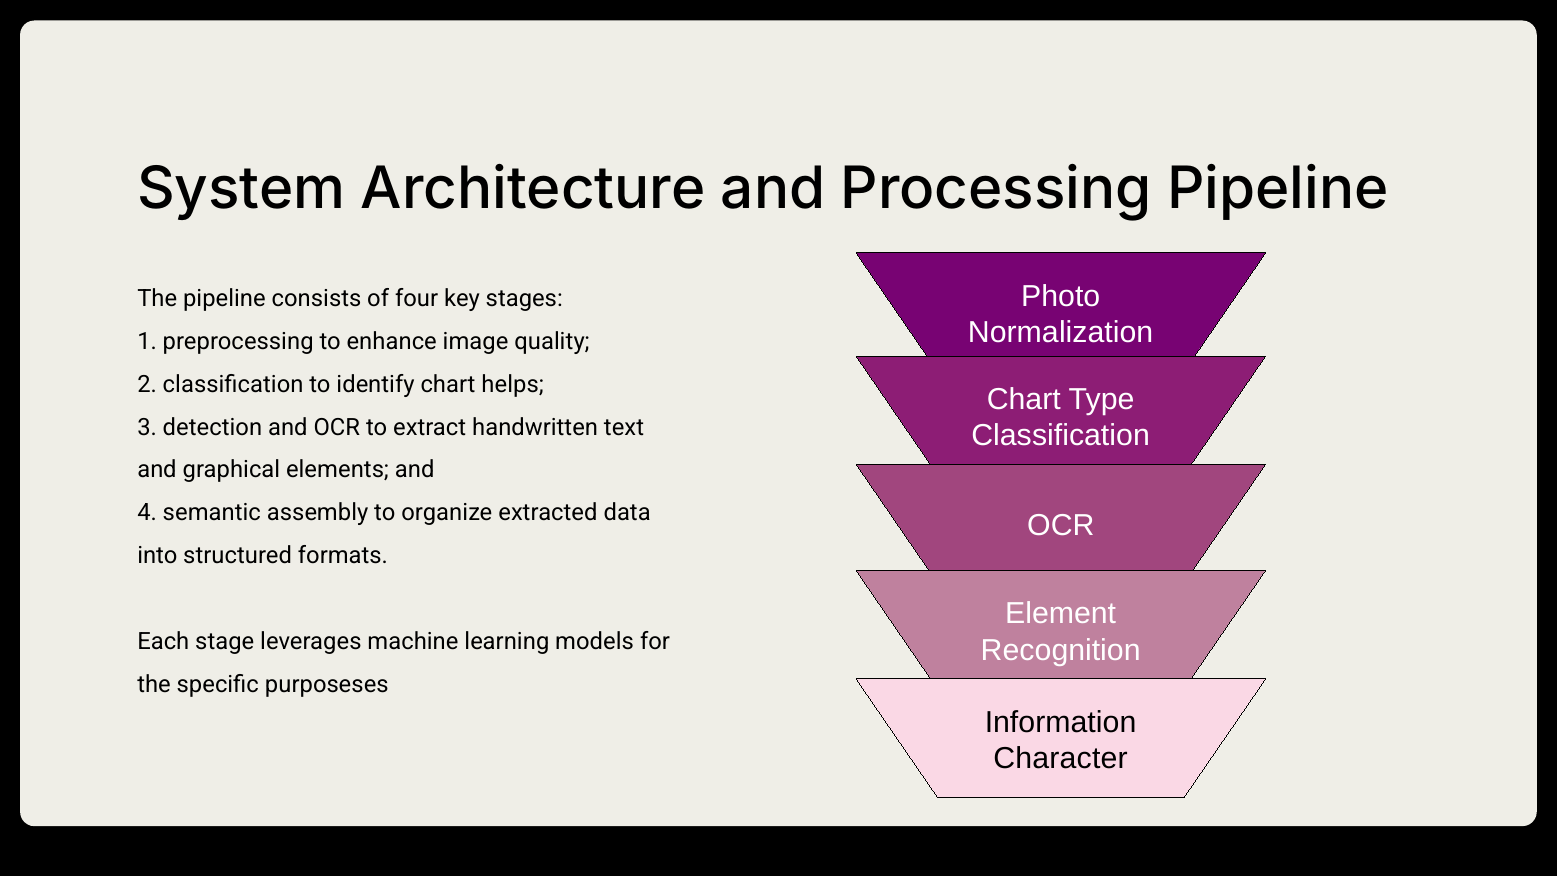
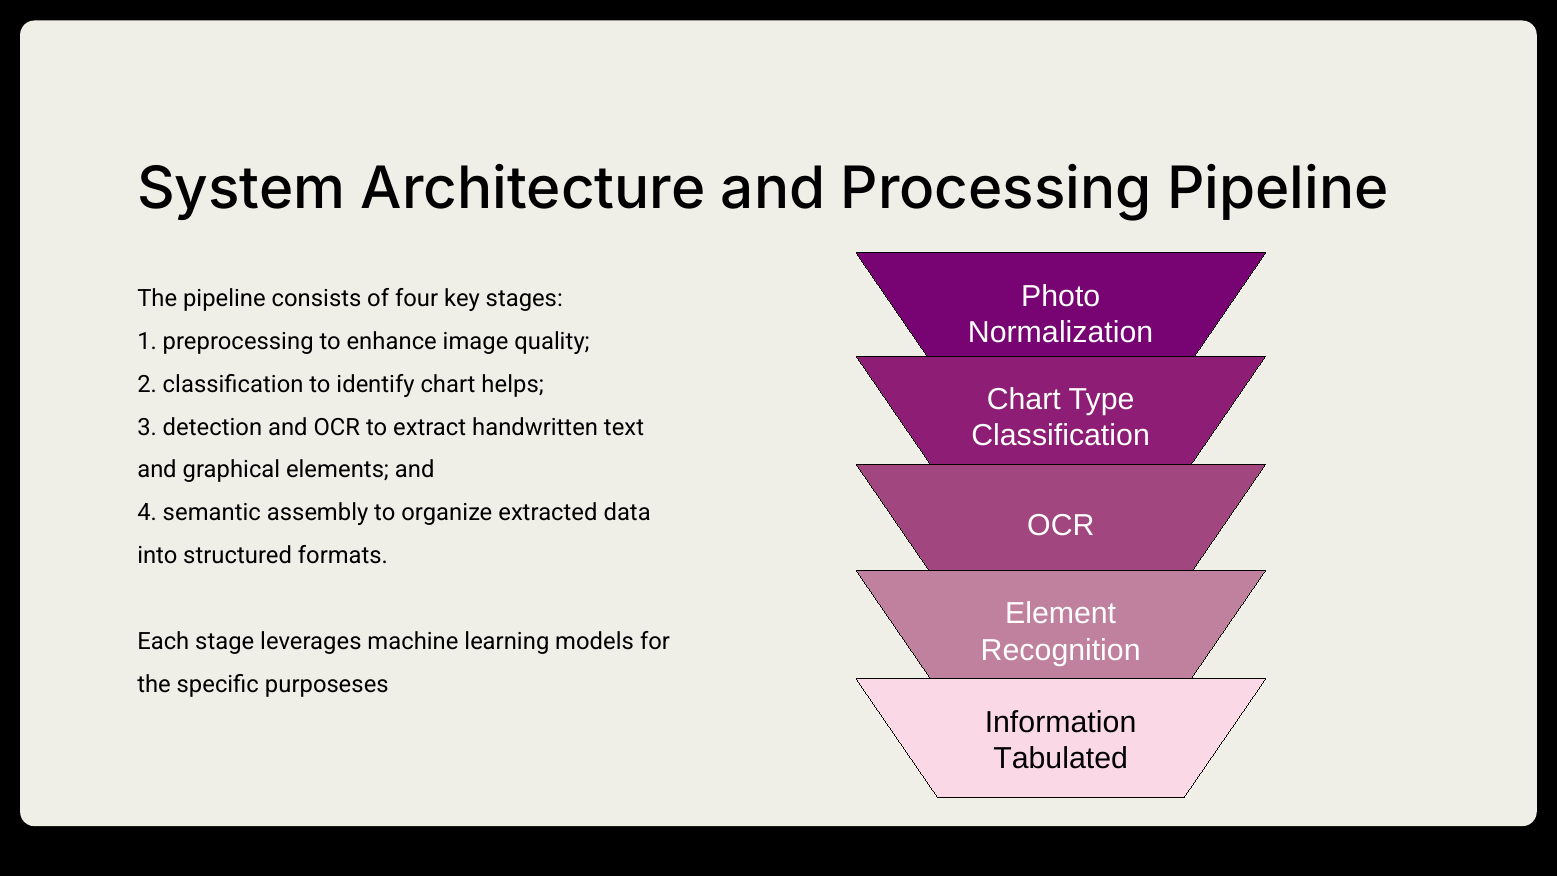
Character: Character -> Tabulated (1061, 759)
